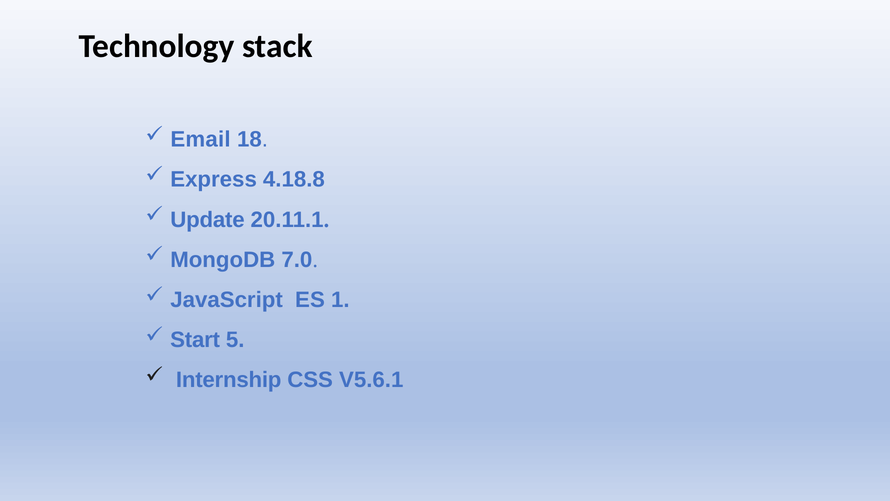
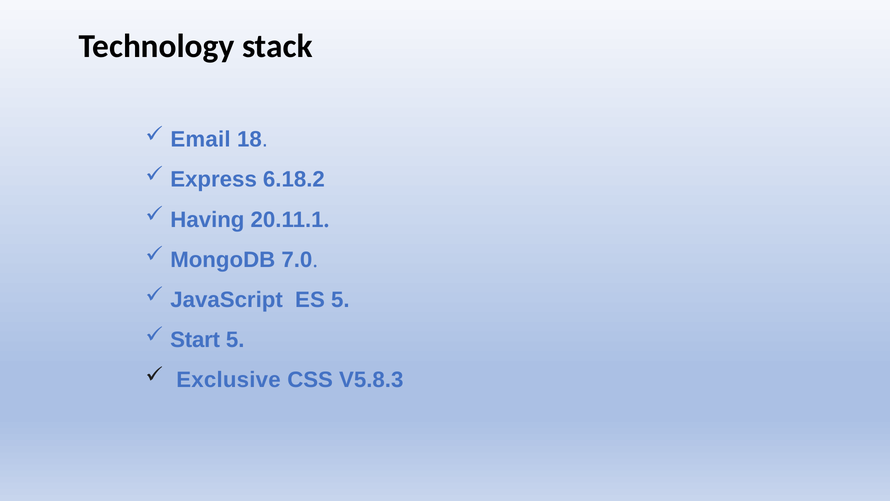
4.18.8: 4.18.8 -> 6.18.2 (294, 179)
Update: Update -> Having (207, 220)
ES 1: 1 -> 5 (340, 300)
Internship: Internship -> Exclusive (228, 380)
V5.6.1: V5.6.1 -> V5.8.3 (371, 380)
